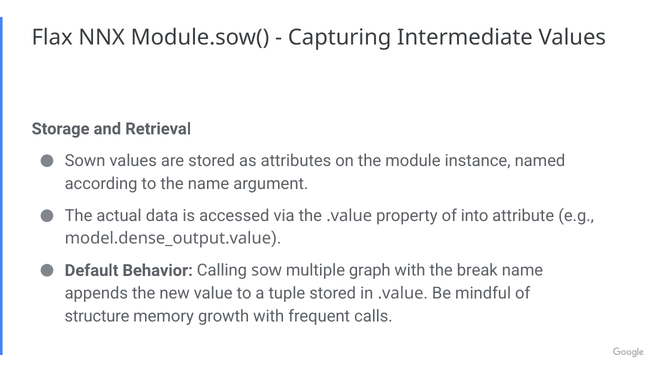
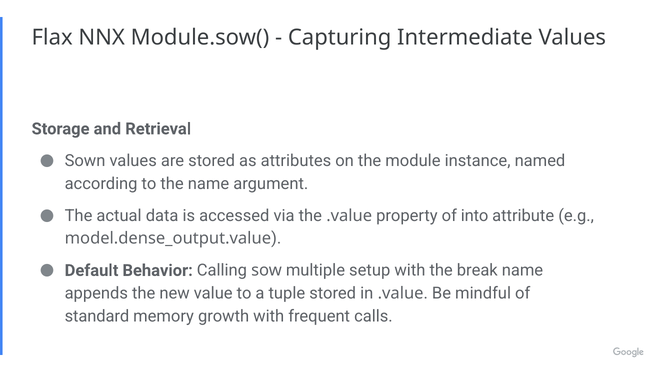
graph: graph -> setup (370, 271)
structure: structure -> standard (97, 316)
